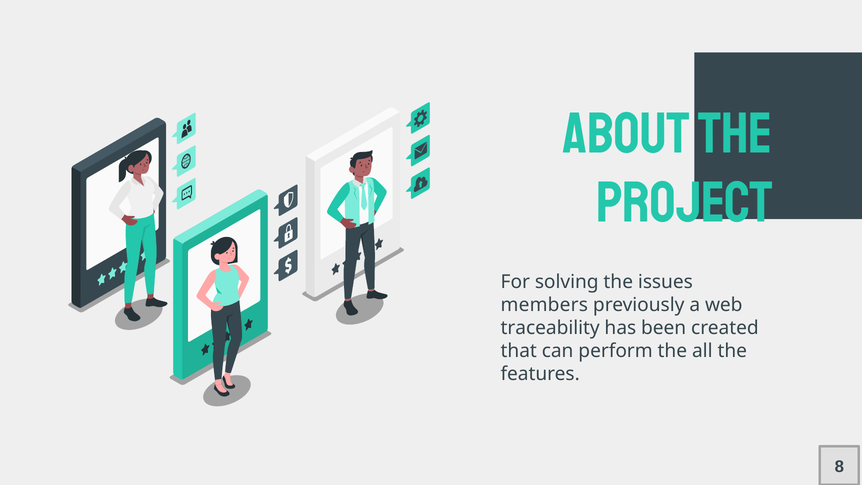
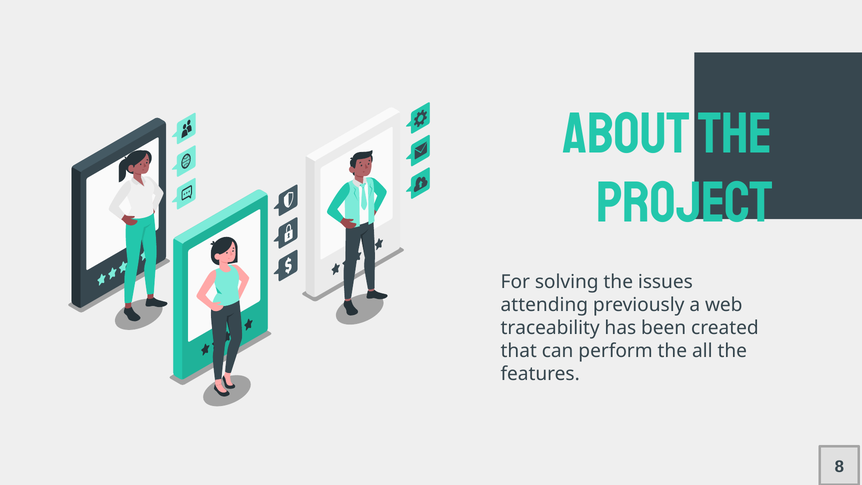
members: members -> attending (544, 305)
